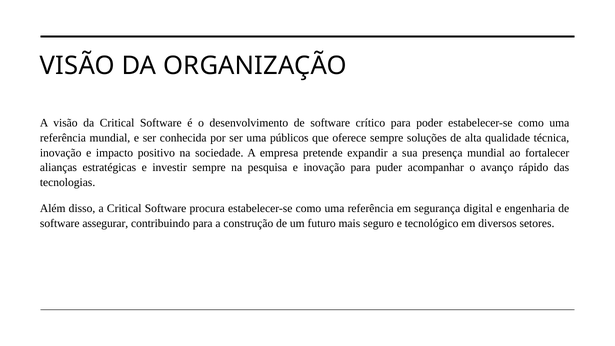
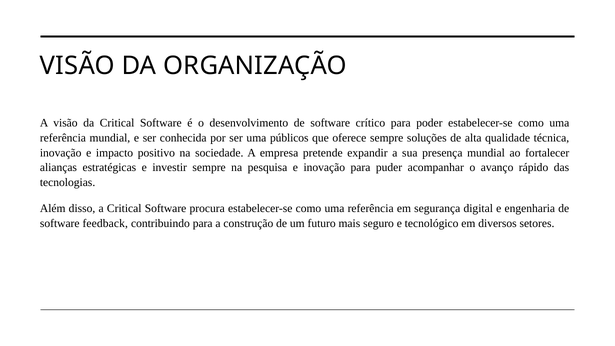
assegurar: assegurar -> feedback (105, 223)
